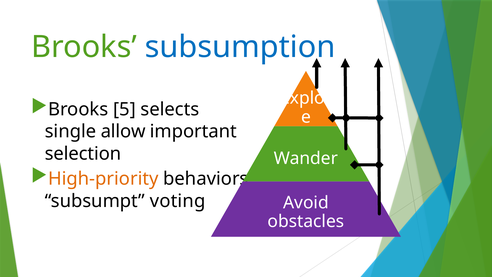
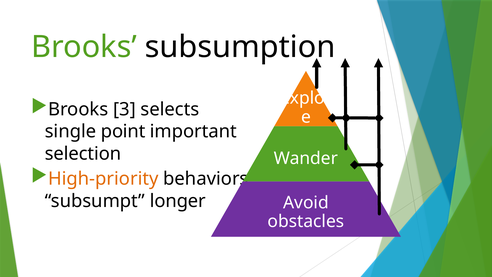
subsumption colour: blue -> black (240, 47)
5: 5 -> 3 (124, 109)
allow: allow -> point (123, 131)
voting: voting -> longer (178, 201)
